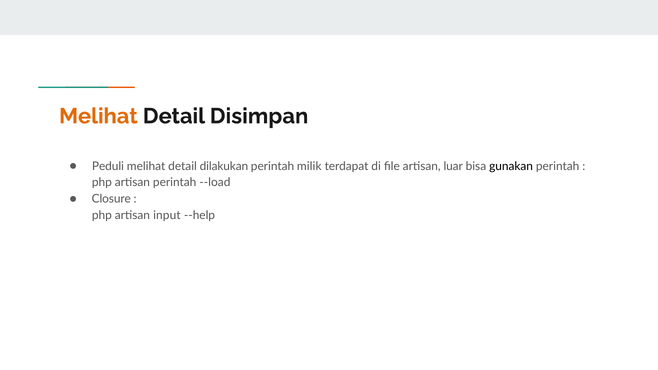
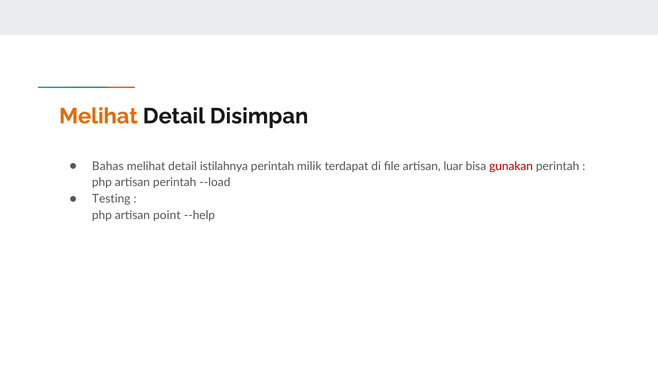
Peduli: Peduli -> Bahas (108, 166)
dilakukan: dilakukan -> istilahnya (224, 166)
gunakan colour: black -> red (511, 166)
Closure: Closure -> Testing (111, 199)
input: input -> point (167, 215)
